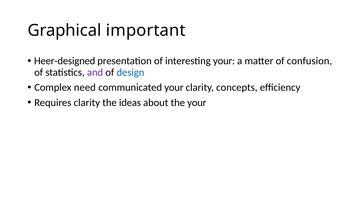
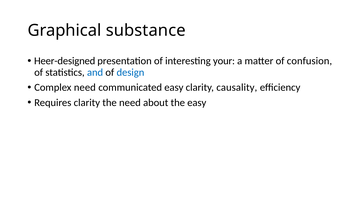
important: important -> substance (146, 30)
and colour: purple -> blue (95, 72)
communicated your: your -> easy (174, 88)
concepts: concepts -> causality (237, 88)
the ideas: ideas -> need (130, 103)
the your: your -> easy (197, 103)
